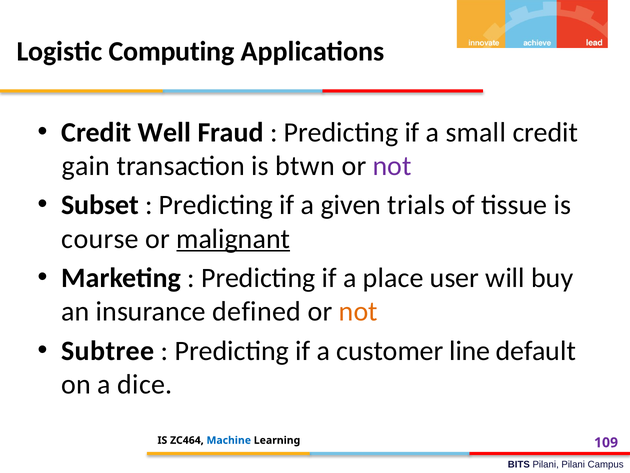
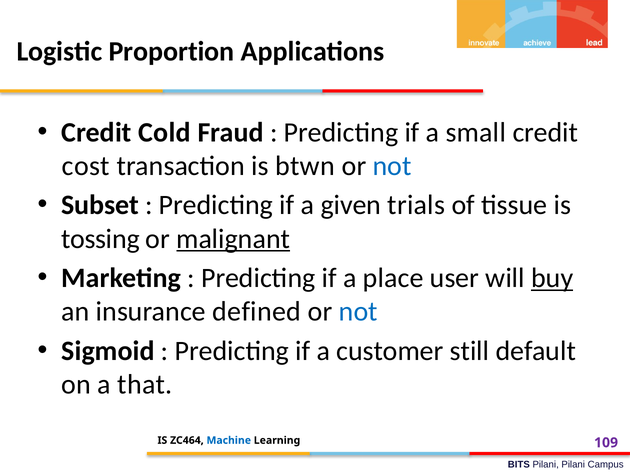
Computing: Computing -> Proportion (171, 52)
Well: Well -> Cold (164, 132)
gain: gain -> cost (86, 166)
not colour: purple -> blue (392, 166)
course: course -> tossing (100, 239)
buy underline: none -> present (552, 278)
not colour: orange -> blue (358, 311)
Subtree: Subtree -> Sigmoid (108, 351)
line: line -> still (470, 351)
dice: dice -> that (145, 384)
